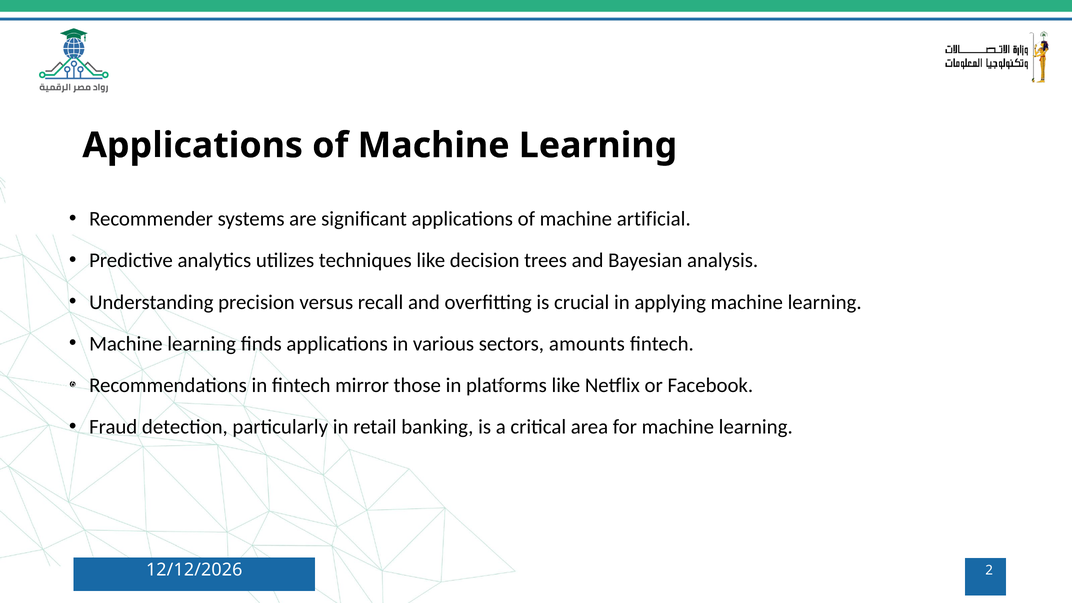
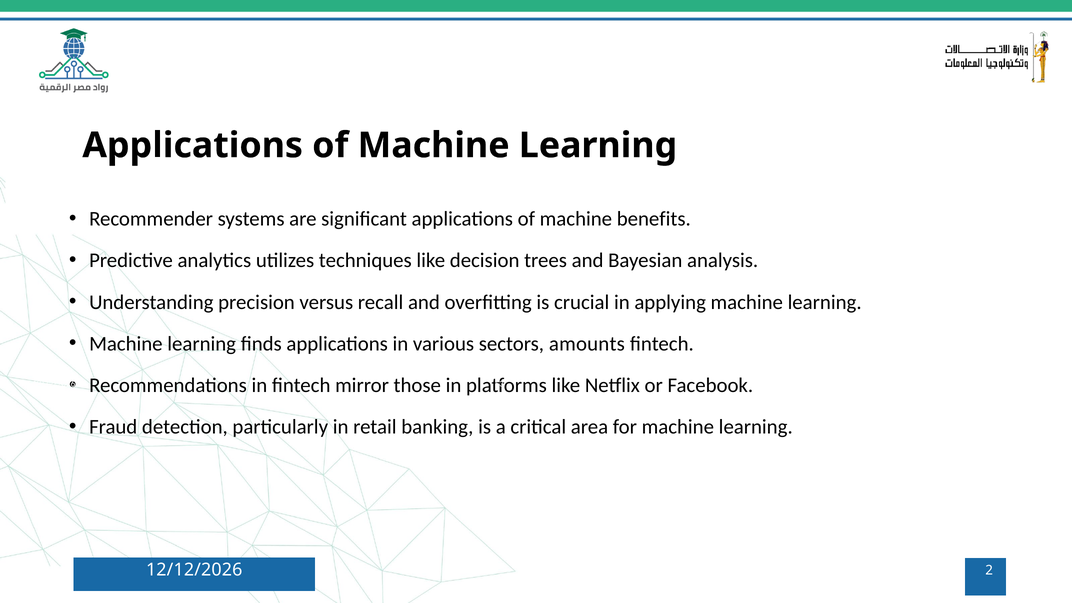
artificial: artificial -> benefits (654, 219)
